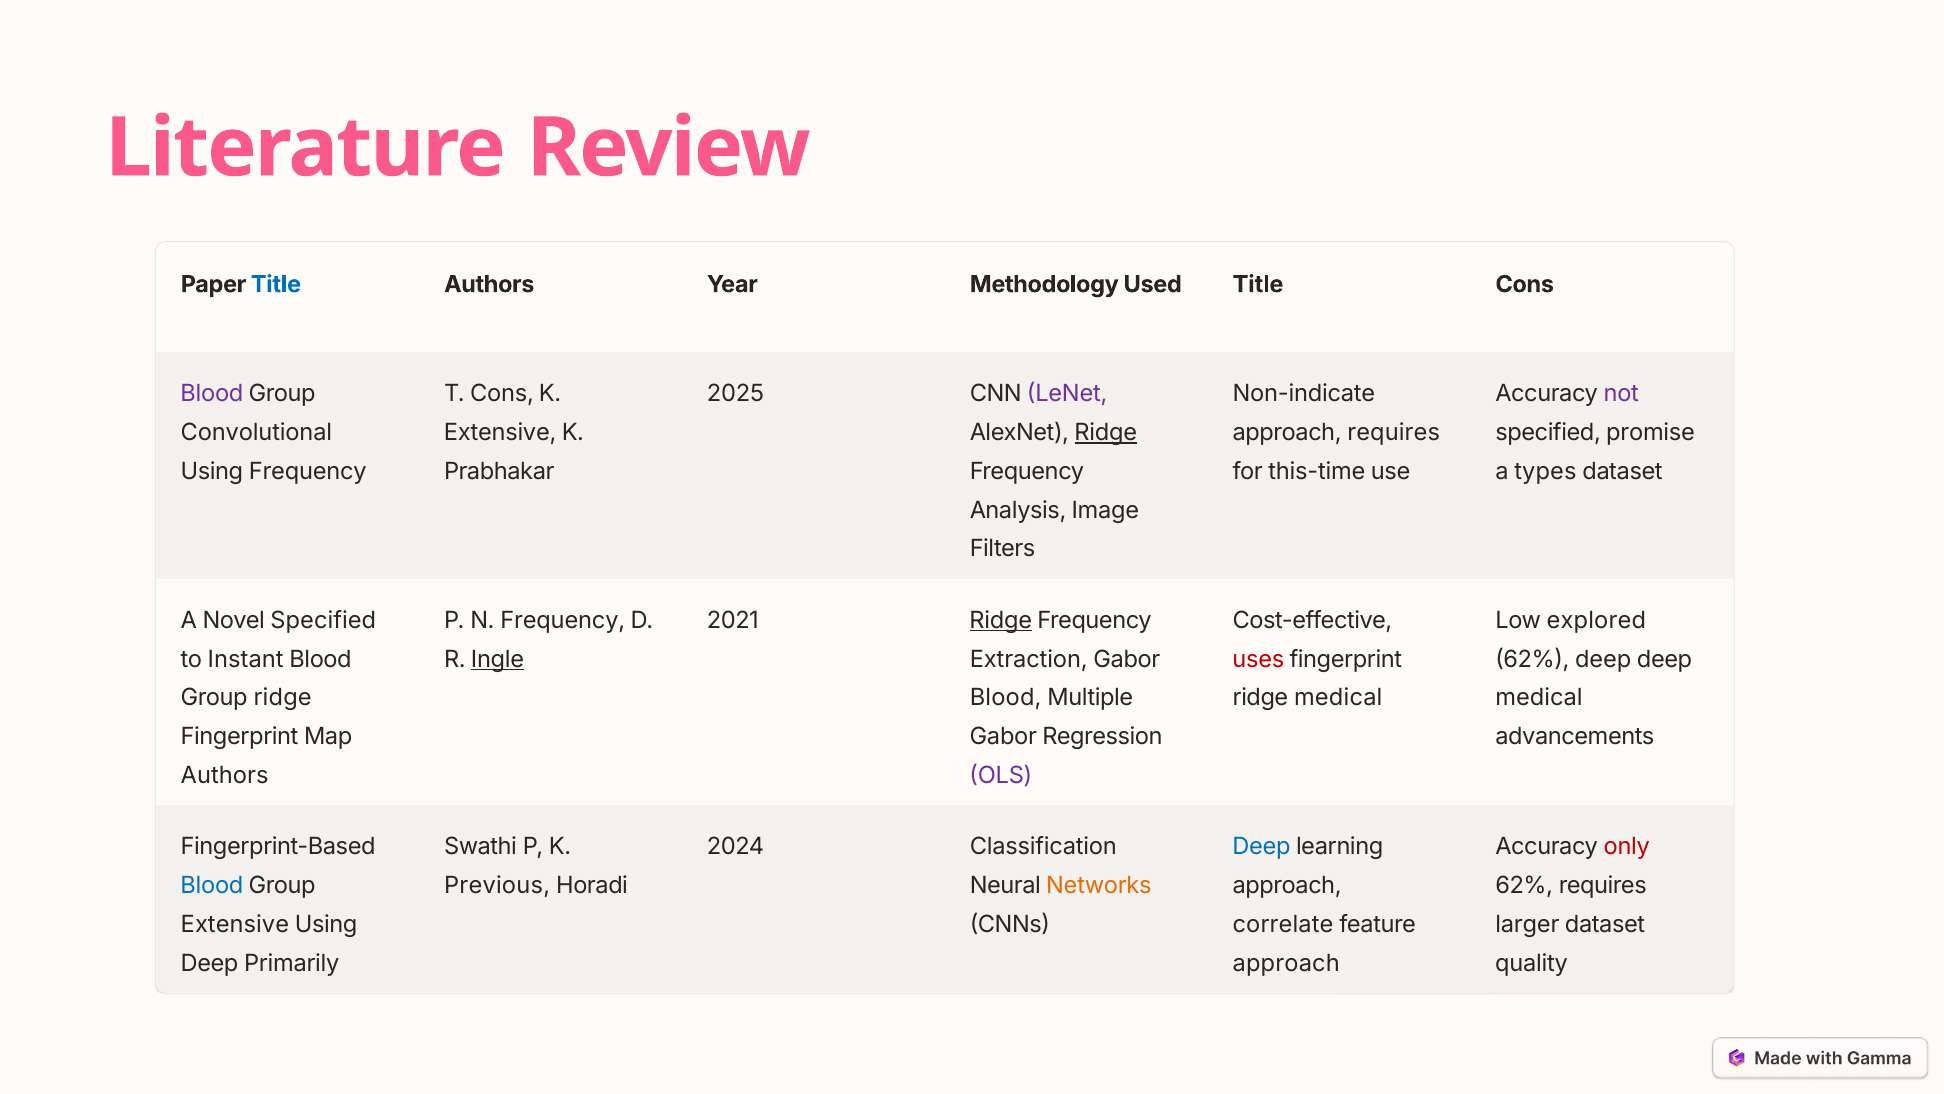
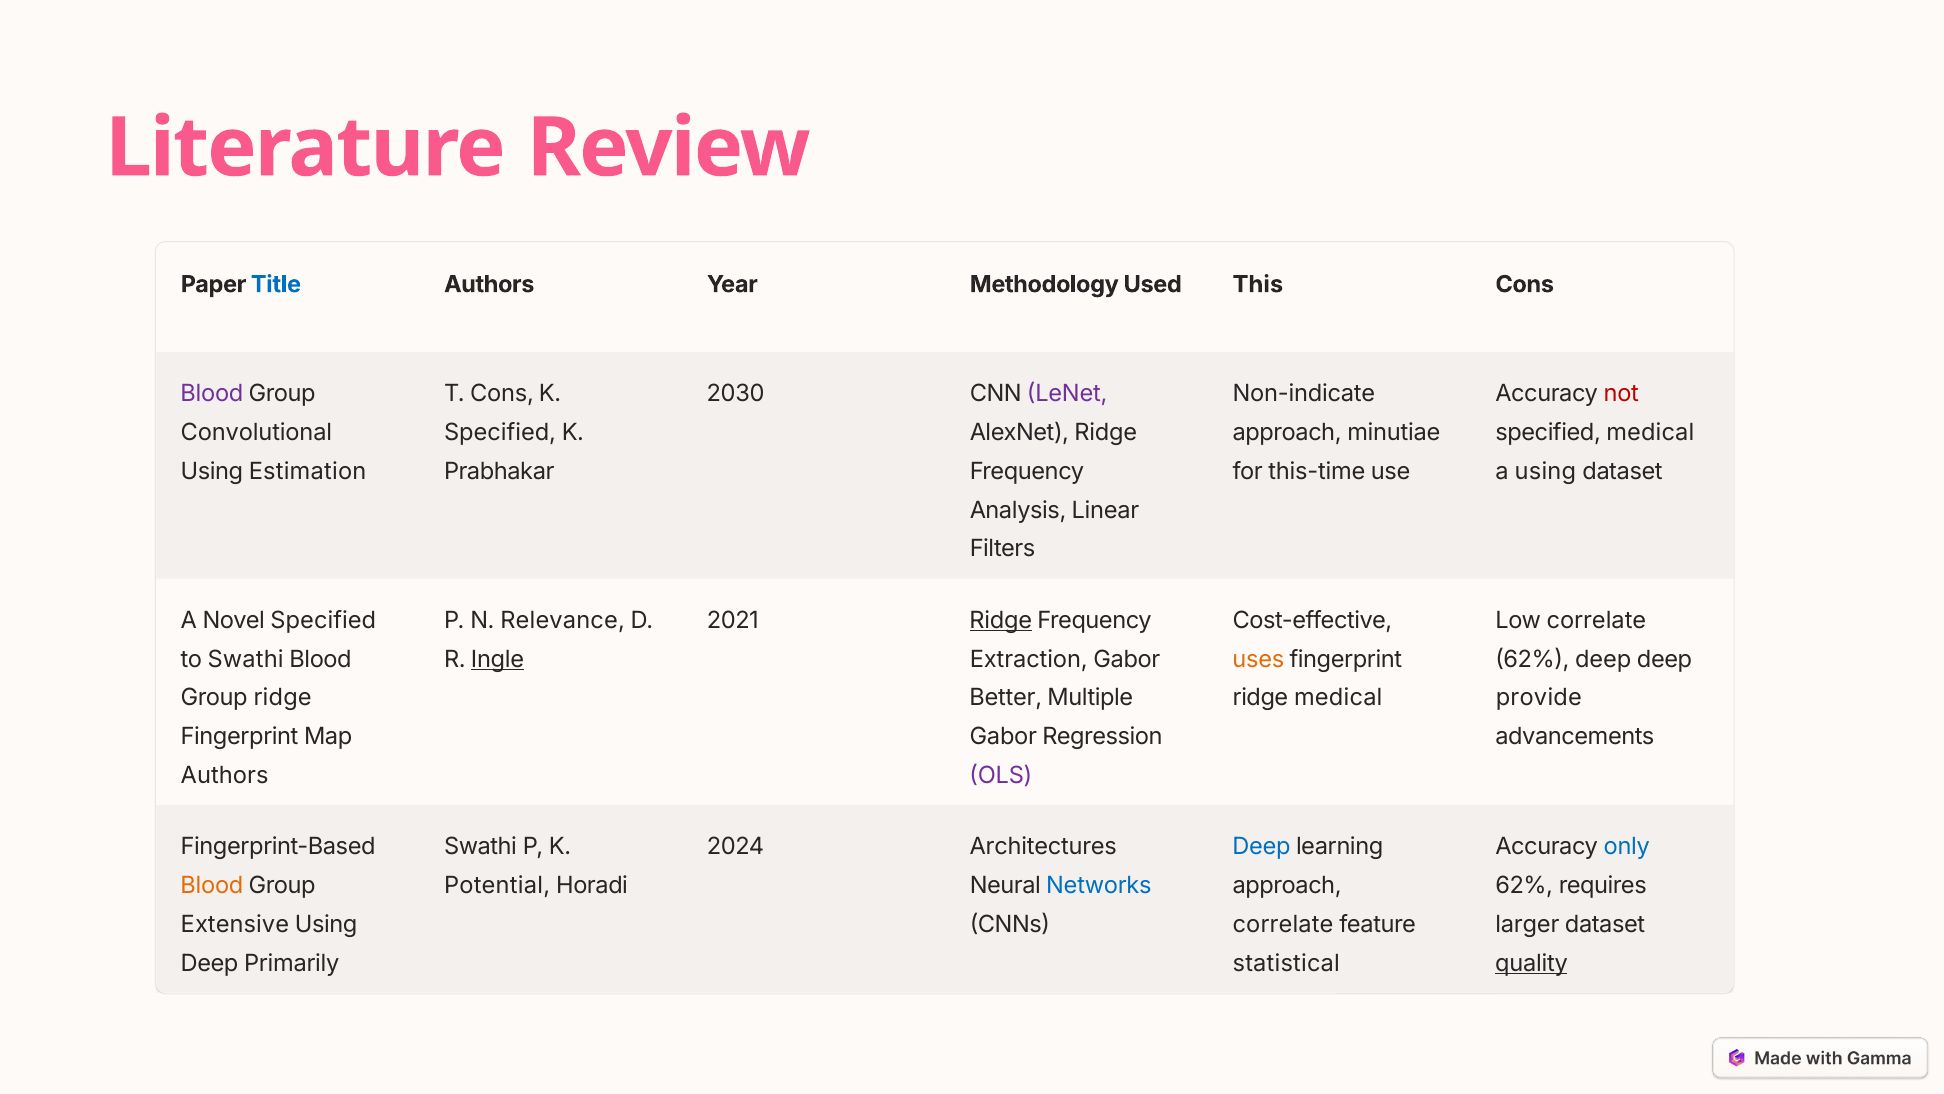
Used Title: Title -> This (1258, 284)
2025: 2025 -> 2030 (736, 394)
not colour: purple -> red (1621, 394)
Extensive: Extensive -> Specified (500, 433)
Ridge underline: present -> none (1106, 433)
approach requires: requires -> minutiae (1394, 433)
specified promise: promise -> medical (1650, 433)
Using Frequency: Frequency -> Estimation (308, 471)
a types: types -> using (1545, 471)
Image: Image -> Linear (1105, 510)
N Frequency: Frequency -> Relevance (563, 620)
Low explored: explored -> correlate (1596, 620)
to Instant: Instant -> Swathi (246, 659)
uses colour: red -> orange (1258, 659)
Blood: Blood -> Better (1006, 698)
medical: medical -> provide (1539, 698)
Classification: Classification -> Architectures (1043, 847)
only colour: red -> blue (1627, 847)
Previous: Previous -> Potential (497, 885)
Blood colour: blue -> orange (212, 886)
Networks colour: orange -> blue (1099, 886)
approach: approach -> statistical (1286, 963)
quality underline: none -> present (1531, 963)
